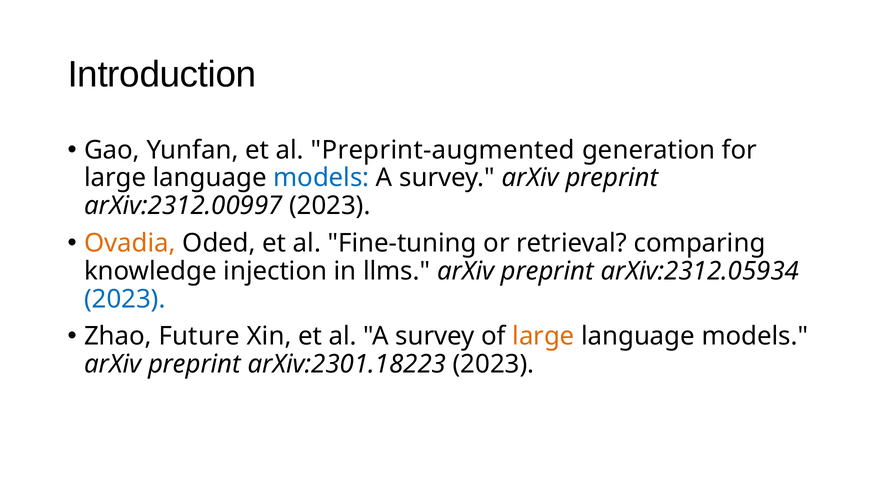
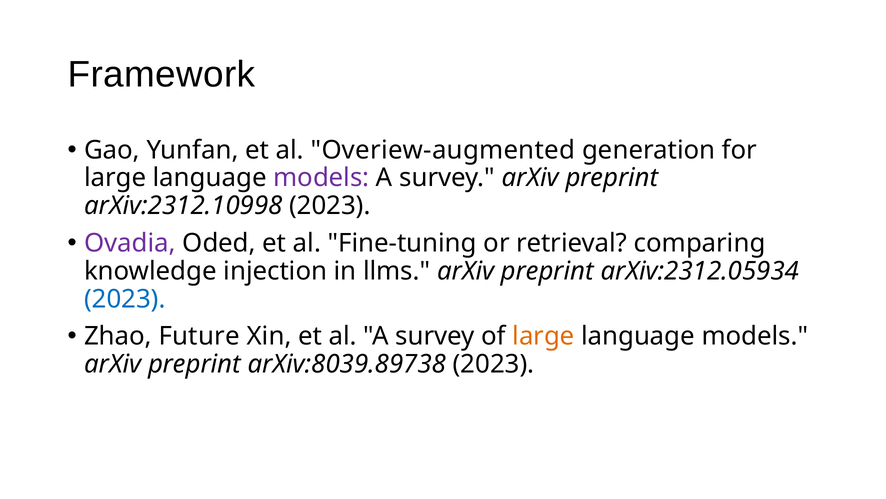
Introduction: Introduction -> Framework (162, 74)
Preprint-augmented: Preprint-augmented -> Overiew-augmented (443, 150)
models colour: blue -> purple (321, 178)
arXiv:2312.00997: arXiv:2312.00997 -> arXiv:2312.10998 (183, 206)
Ovadia colour: orange -> purple (130, 243)
arXiv:2301.18223: arXiv:2301.18223 -> arXiv:8039.89738 (347, 364)
